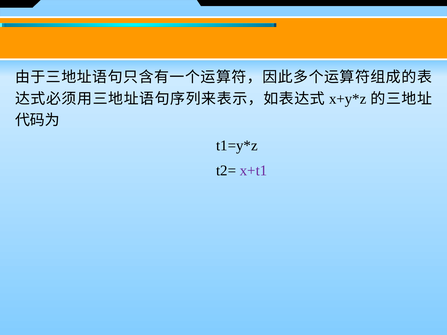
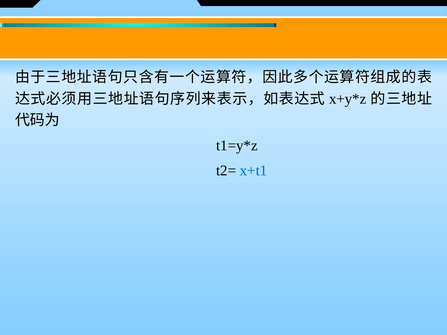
x+t1 colour: purple -> blue (254, 171)
